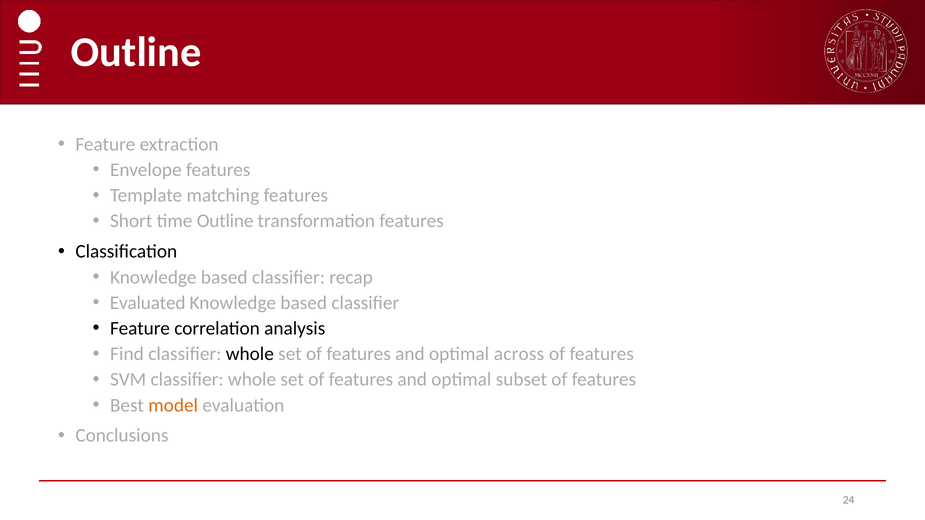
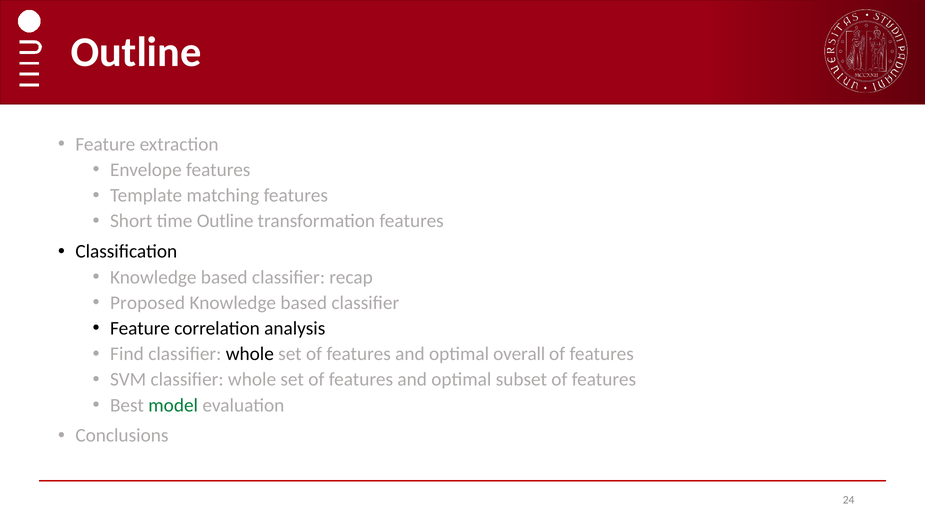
Evaluated: Evaluated -> Proposed (148, 303)
across: across -> overall (519, 354)
model colour: orange -> green (173, 405)
